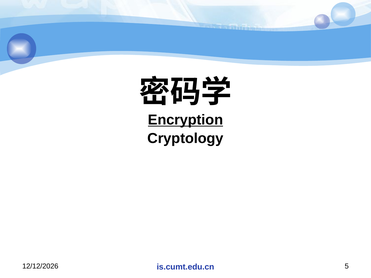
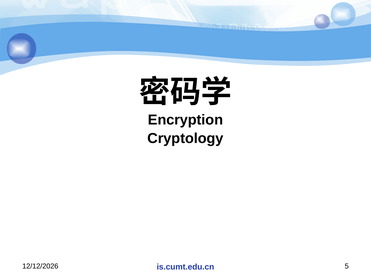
Encryption underline: present -> none (185, 120)
